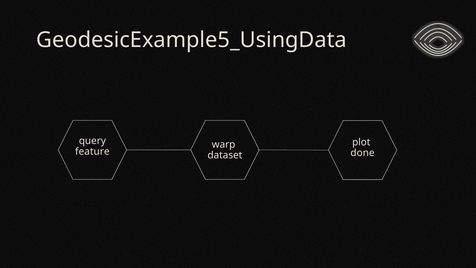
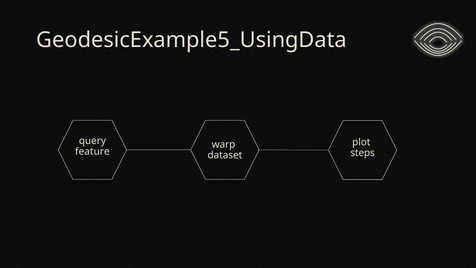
done: done -> steps (363, 153)
